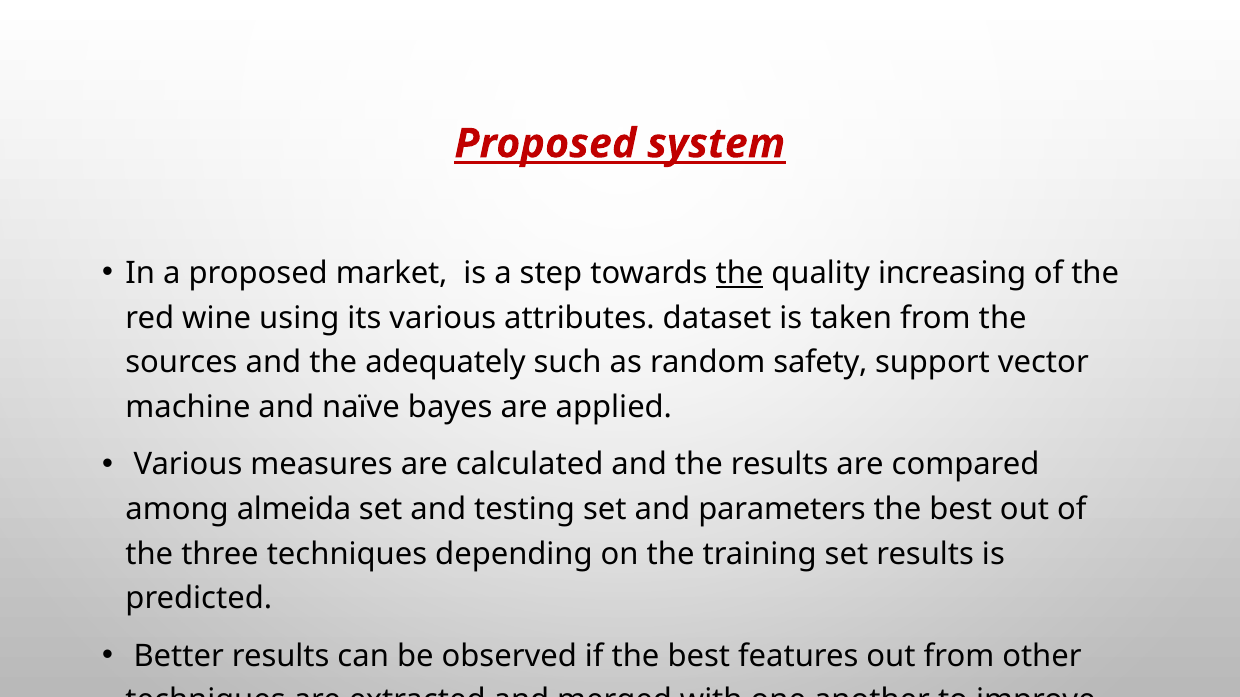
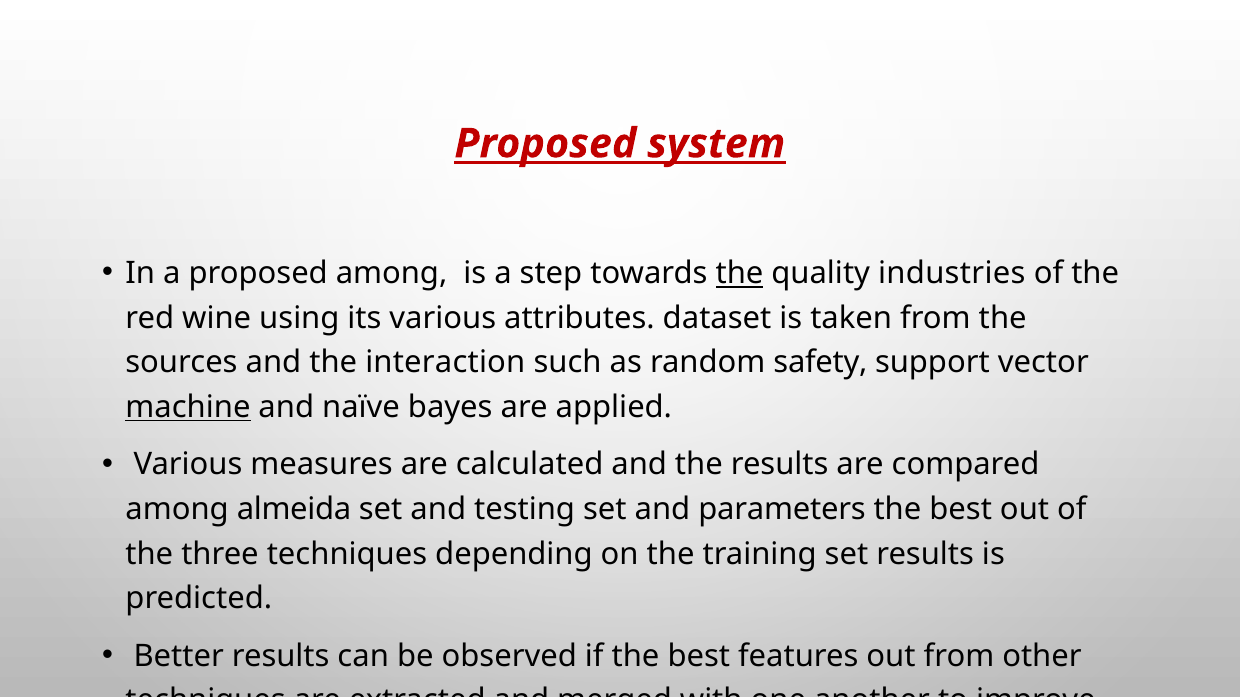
proposed market: market -> among (392, 274)
increasing: increasing -> industries (952, 274)
adequately: adequately -> interaction (445, 363)
machine underline: none -> present (188, 407)
